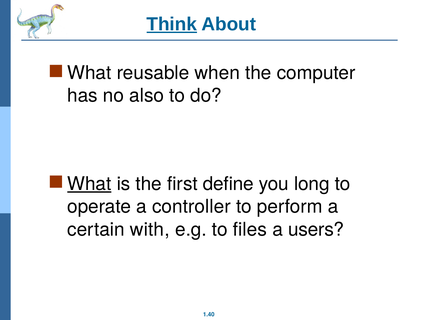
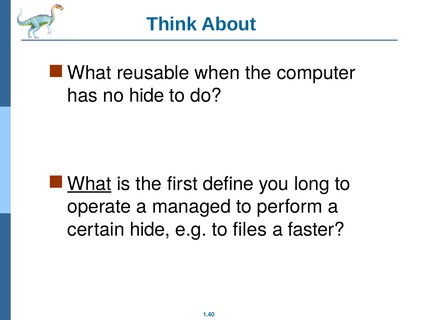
Think underline: present -> none (172, 24)
no also: also -> hide (147, 96)
controller: controller -> managed (191, 206)
certain with: with -> hide (150, 229)
users: users -> faster (316, 229)
